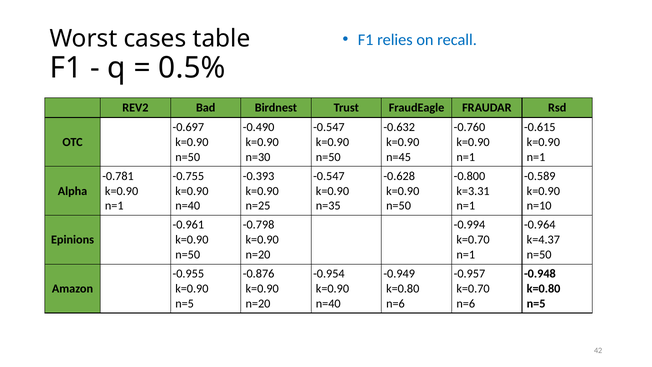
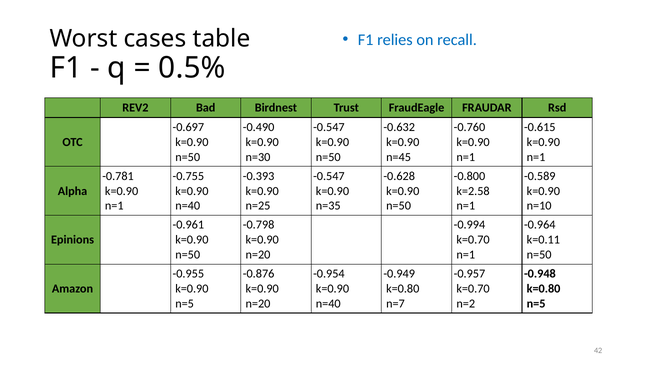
k=3.31: k=3.31 -> k=2.58 (473, 191)
k=4.37: k=4.37 -> k=0.11 (543, 240)
n=6: n=6 -> n=7 (395, 303)
n=6: n=6 -> n=2 (466, 303)
